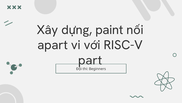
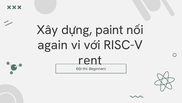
apart: apart -> again (53, 45)
part: part -> rent (90, 60)
